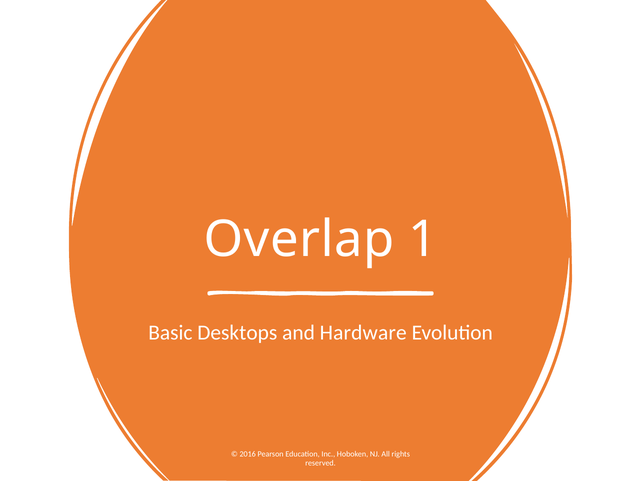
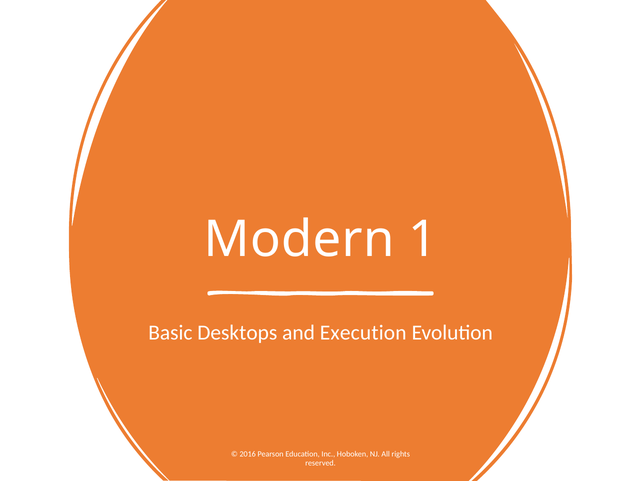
Overlap: Overlap -> Modern (299, 239)
Hardware: Hardware -> Execution (363, 332)
